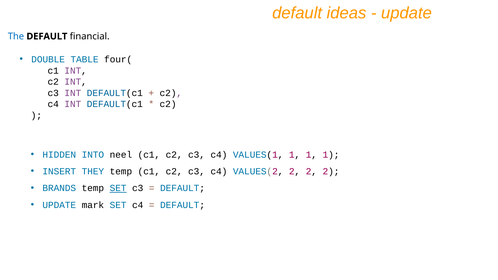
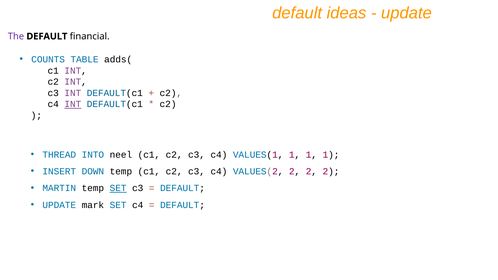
The colour: blue -> purple (16, 36)
DOUBLE: DOUBLE -> COUNTS (48, 59)
four(: four( -> adds( (118, 59)
INT underline: none -> present (73, 104)
HIDDEN: HIDDEN -> THREAD (59, 155)
THEY: THEY -> DOWN (93, 171)
BRANDS: BRANDS -> MARTIN (59, 188)
